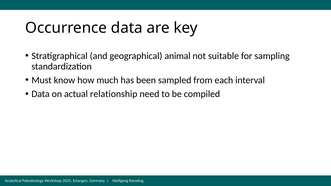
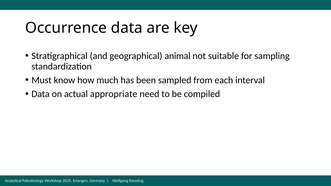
relationship: relationship -> appropriate (114, 94)
